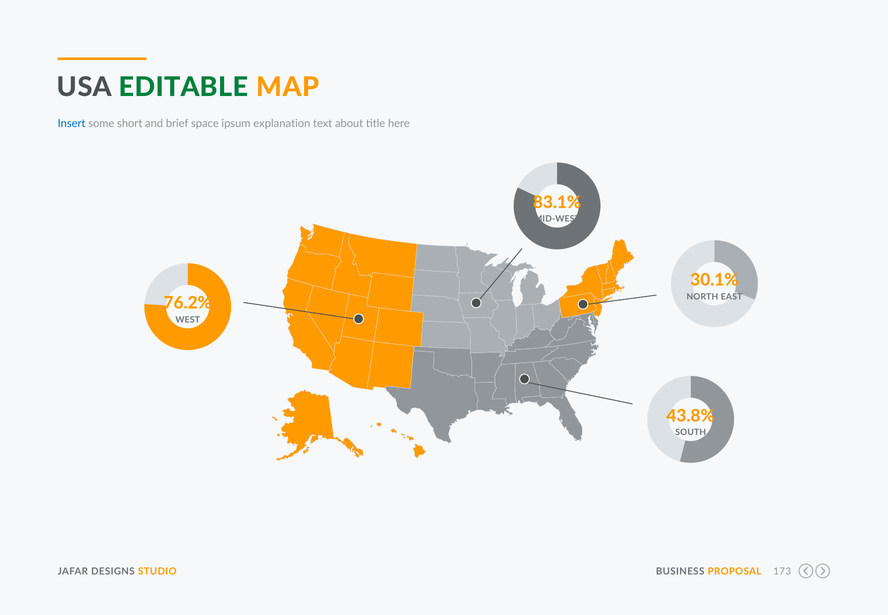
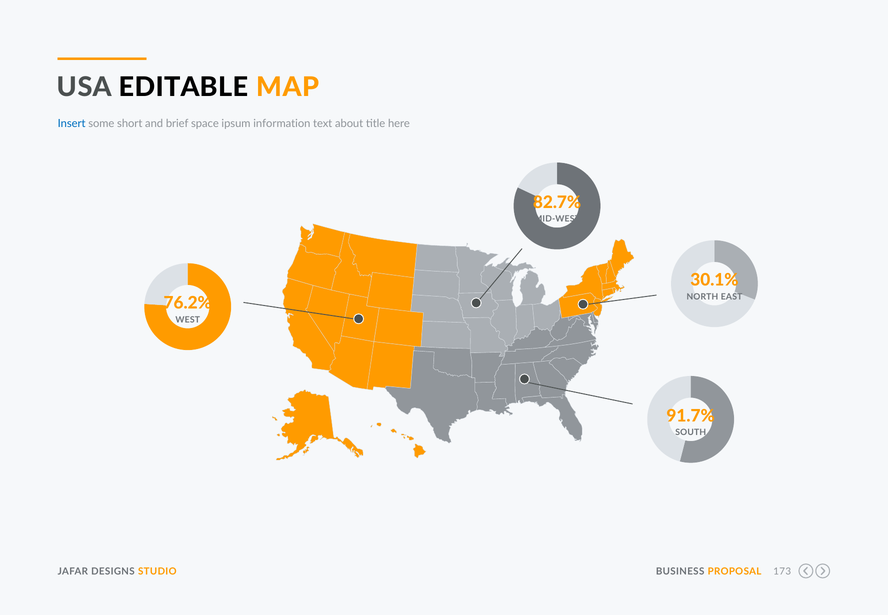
EDITABLE colour: green -> black (183, 87)
explanation: explanation -> information (282, 124)
83.1%: 83.1% -> 82.7% (557, 202)
43.8%: 43.8% -> 91.7% (691, 416)
